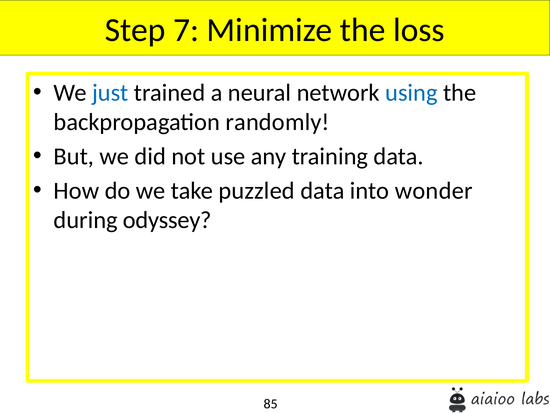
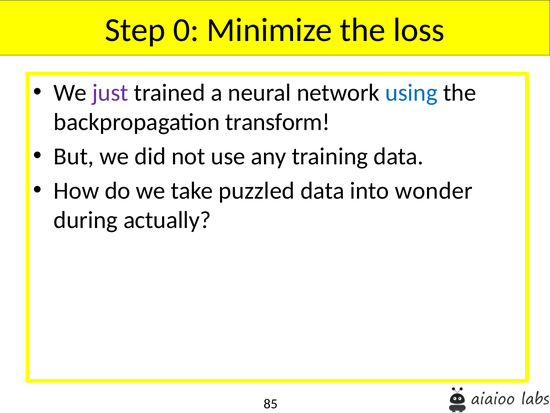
7: 7 -> 0 (186, 30)
just colour: blue -> purple (110, 92)
randomly: randomly -> transform (278, 122)
odyssey: odyssey -> actually (167, 220)
